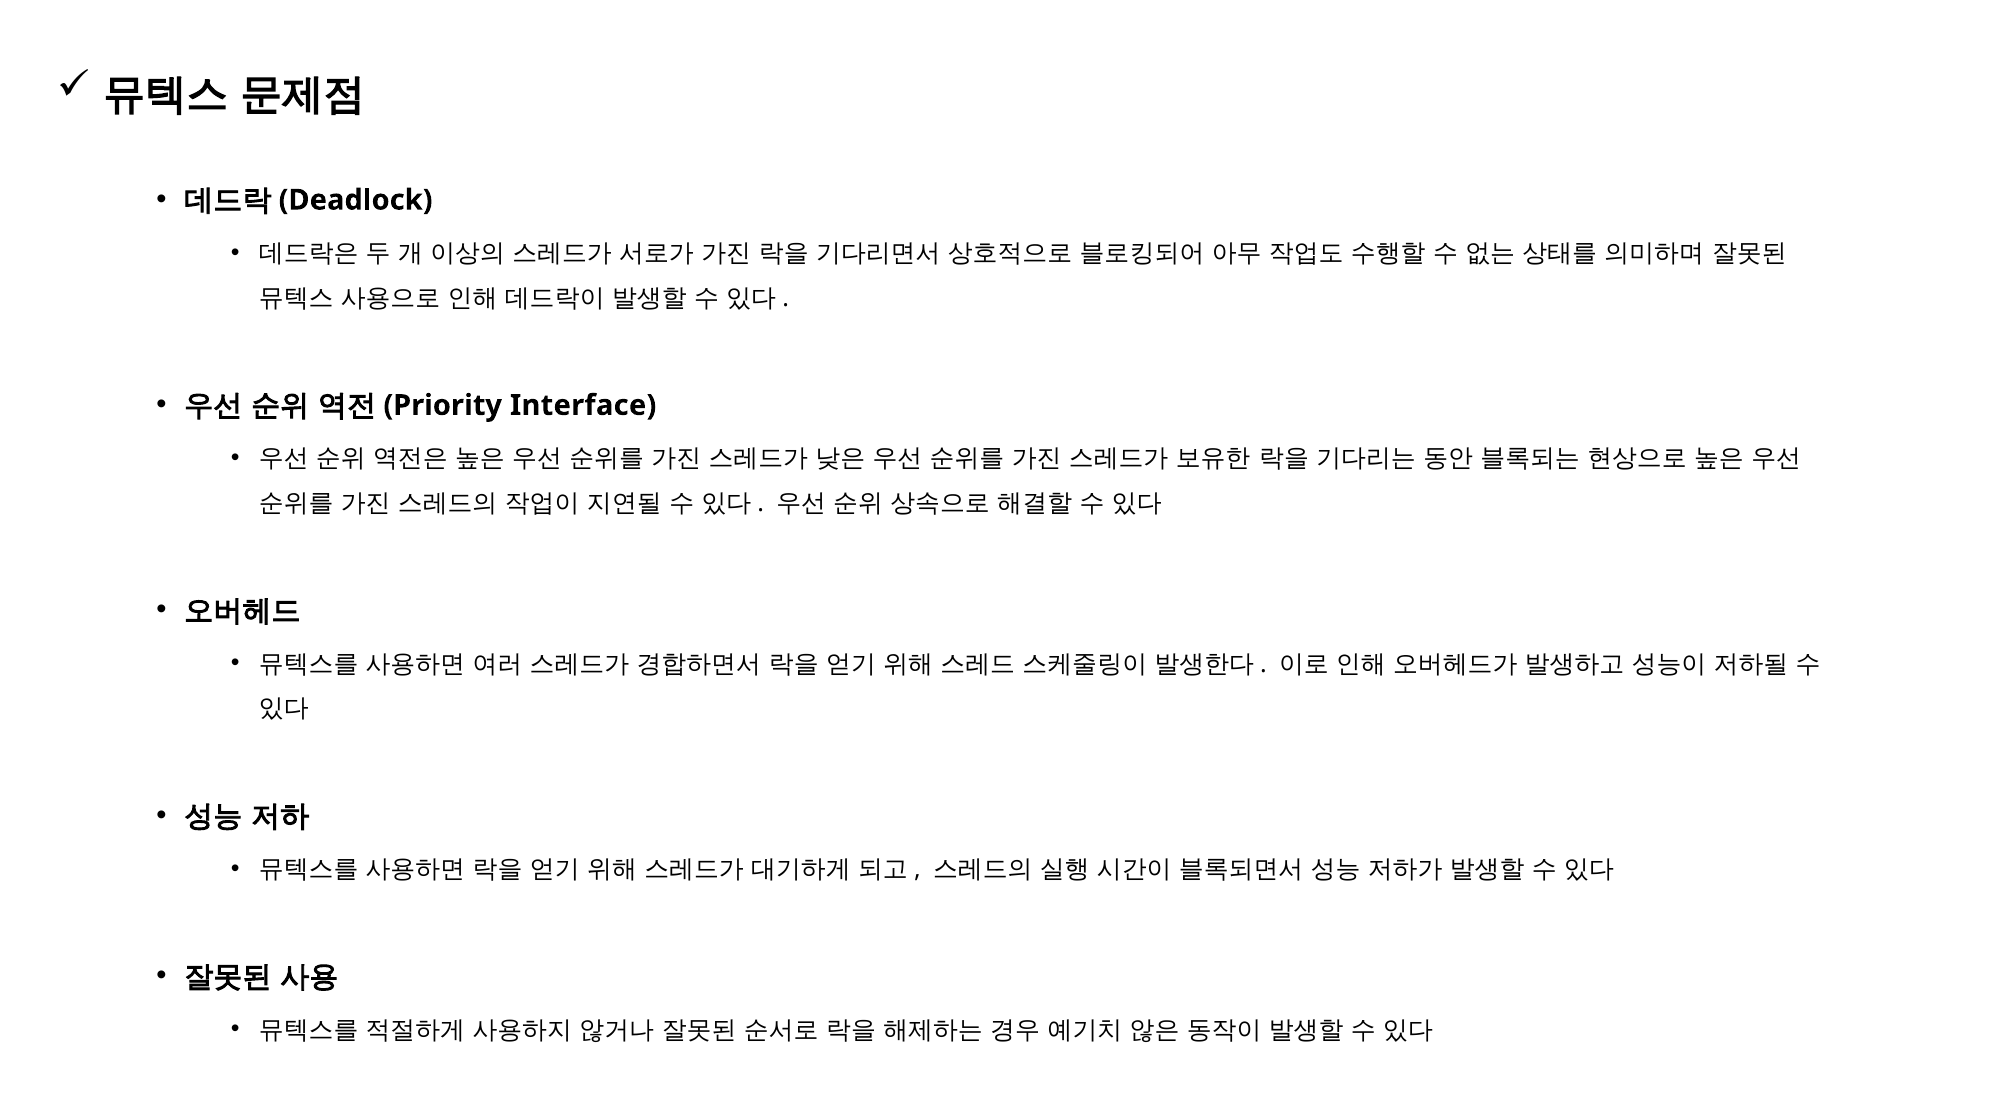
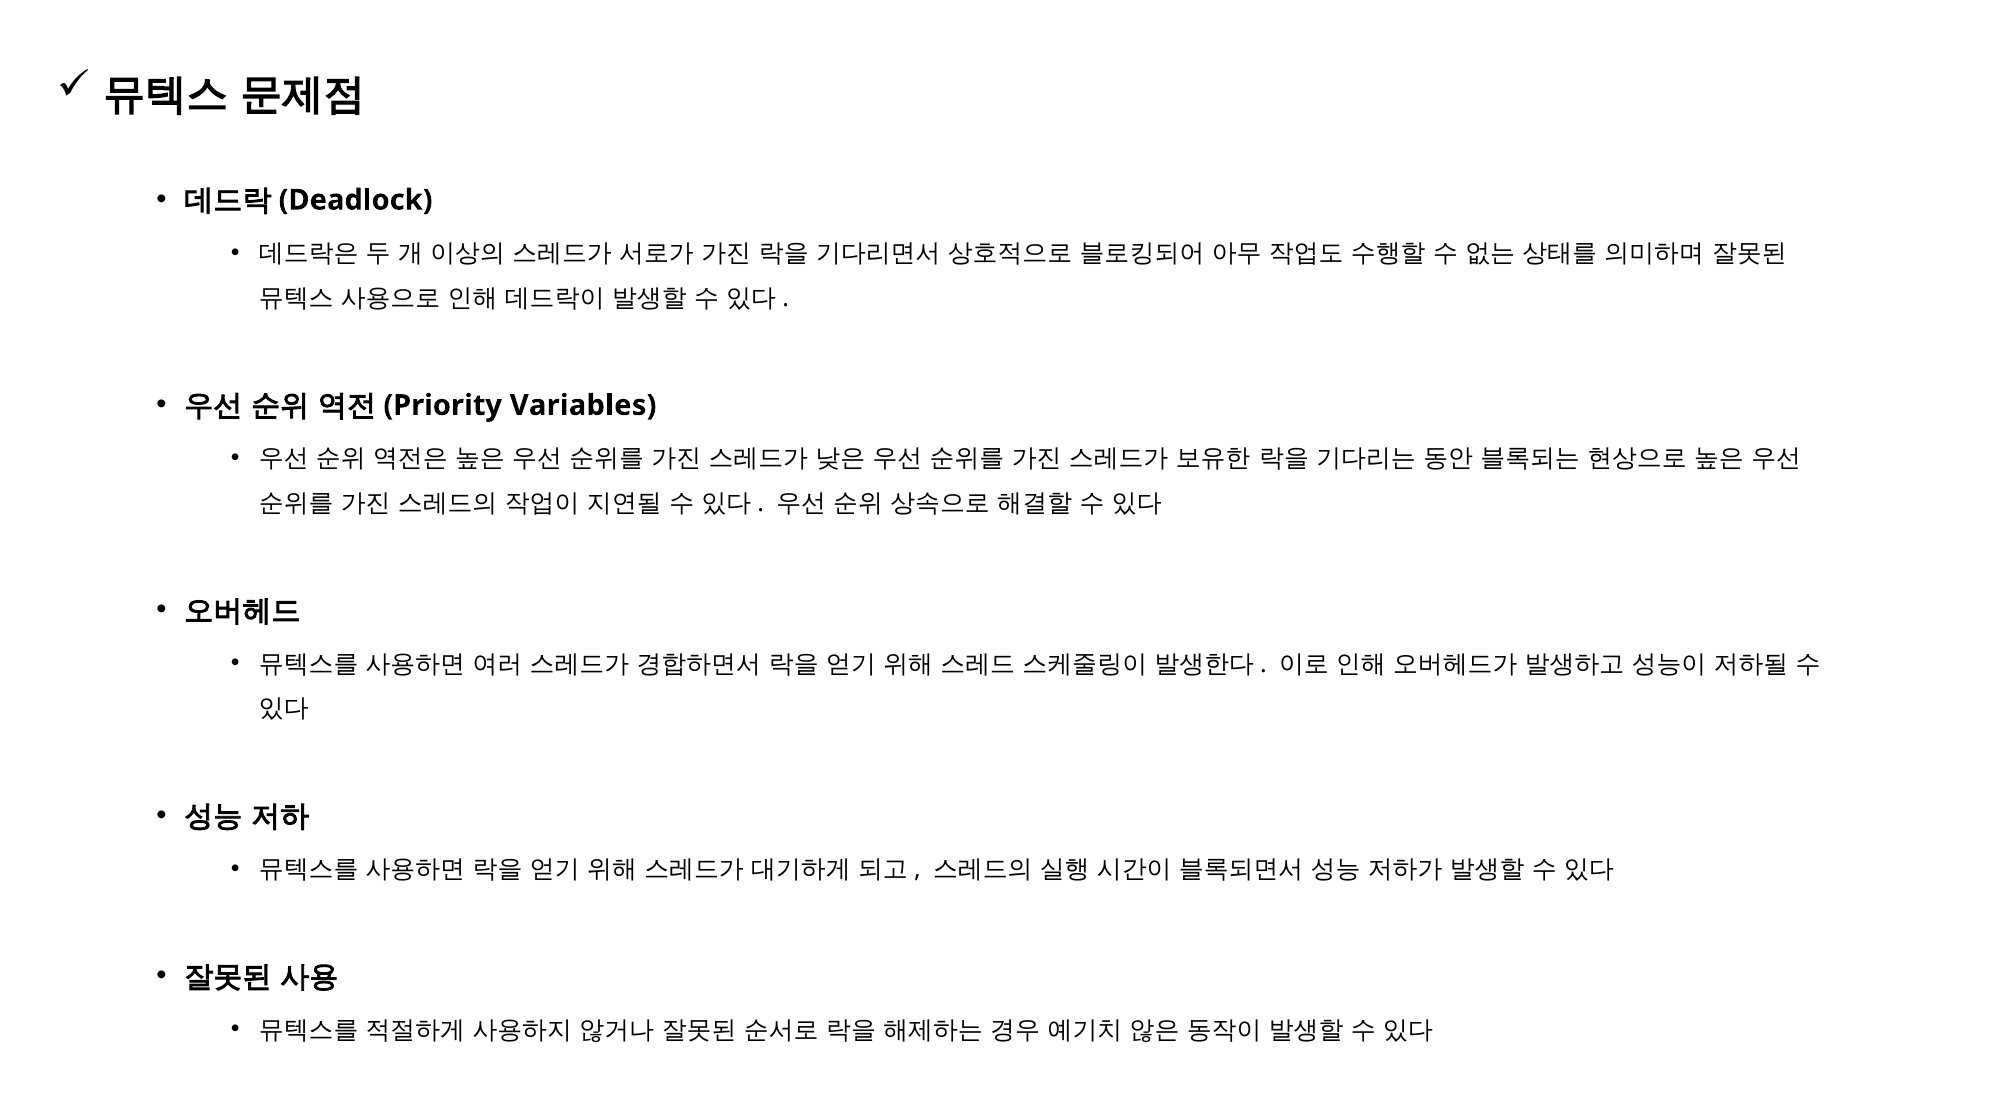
Interface: Interface -> Variables (583, 405)
